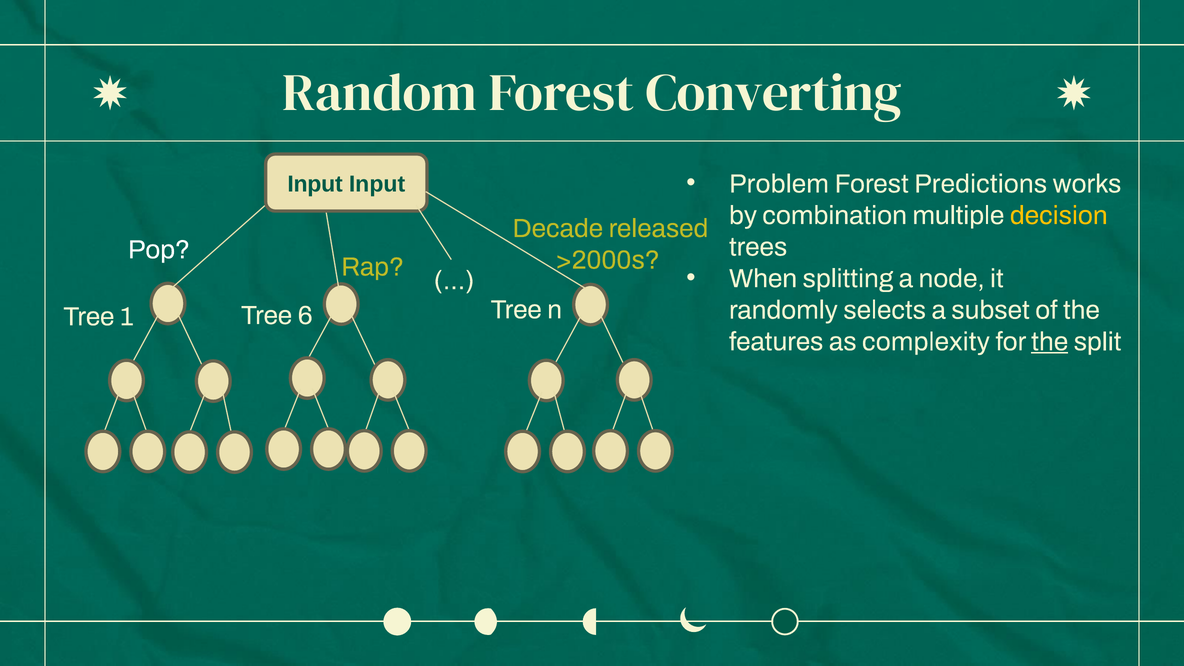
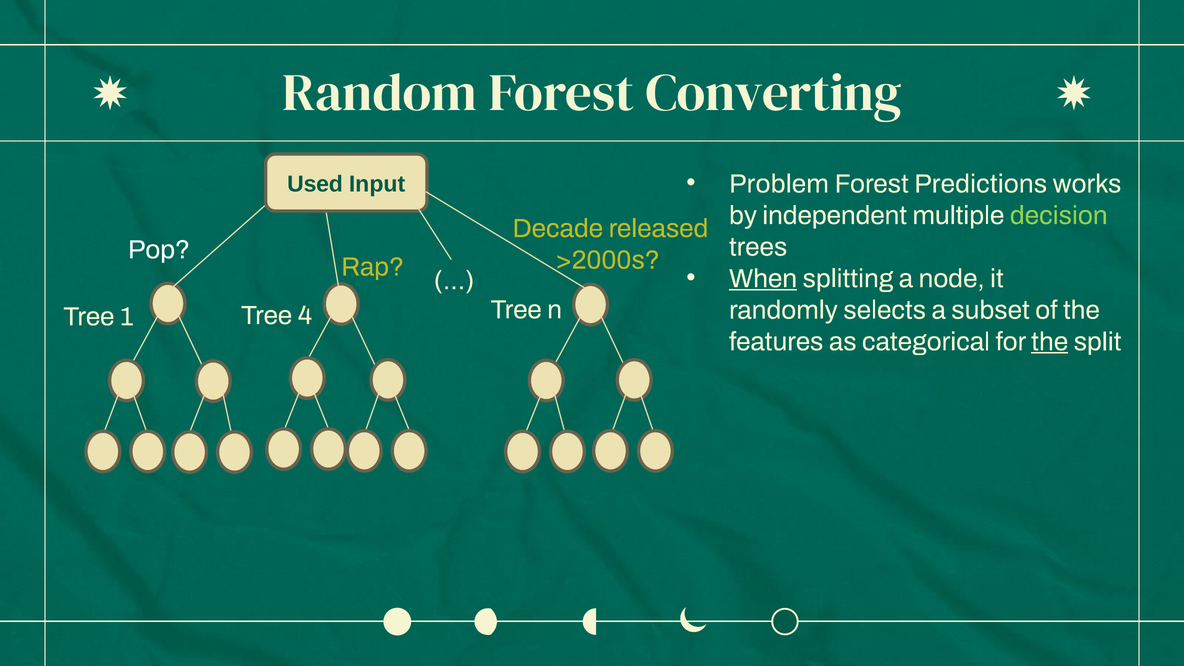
Input: Input -> Used (315, 184)
combination: combination -> independent (835, 215)
decision colour: yellow -> light green (1059, 215)
When underline: none -> present (763, 279)
6: 6 -> 4 (305, 315)
complexity: complexity -> categorical (926, 342)
